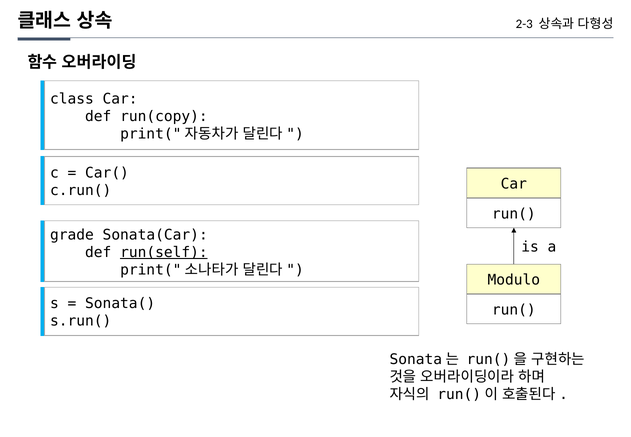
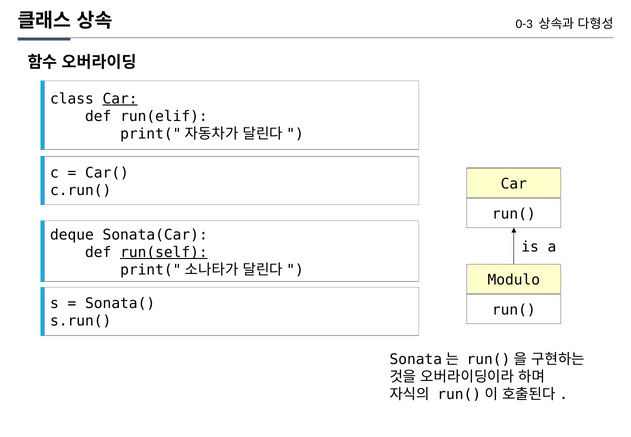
2-3: 2-3 -> 0-3 (524, 24)
Car underline: none -> present (120, 99)
run(copy: run(copy -> run(elif (164, 116)
grade: grade -> deque (72, 235)
